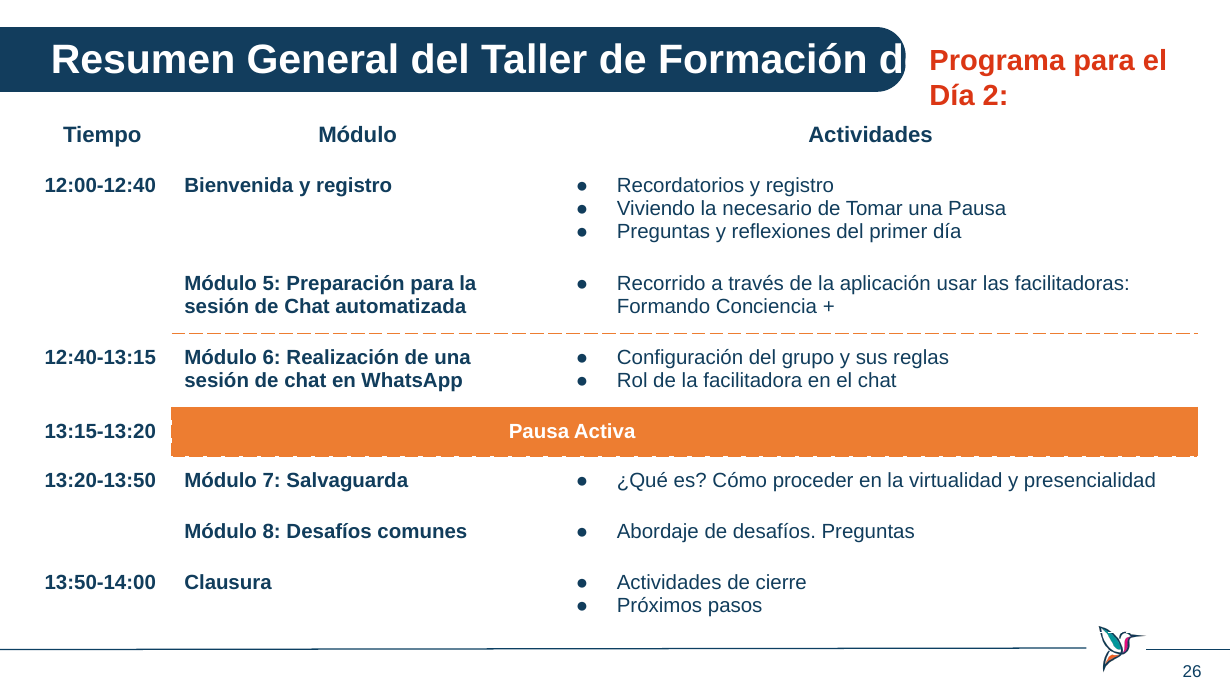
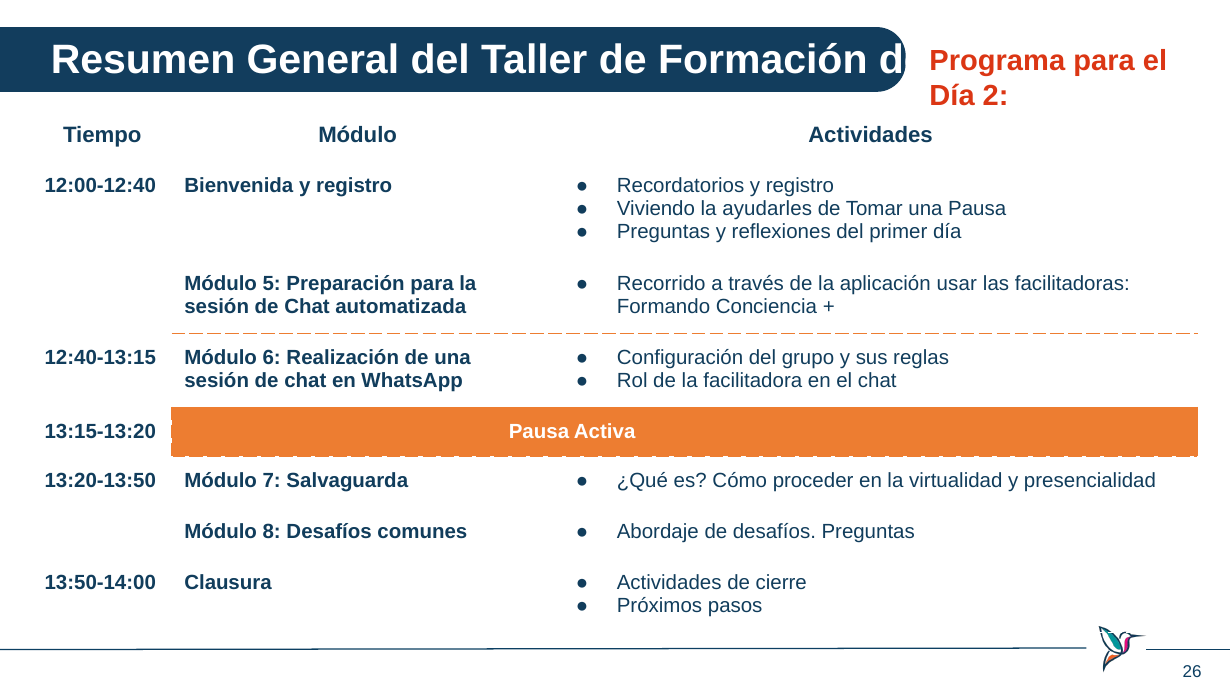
necesario: necesario -> ayudarles (767, 208)
